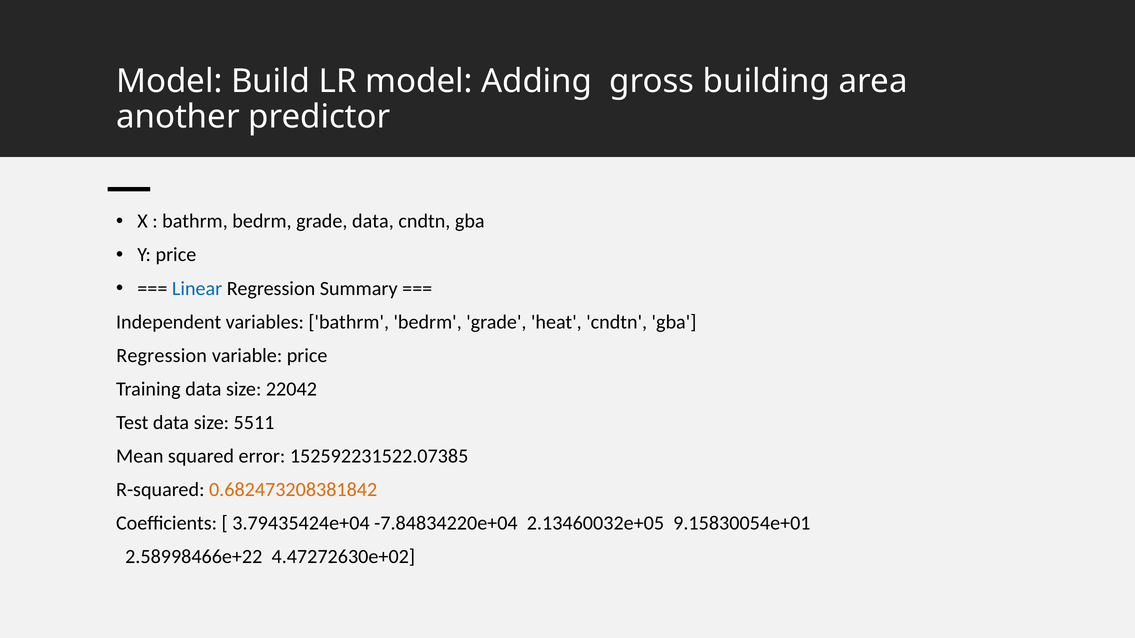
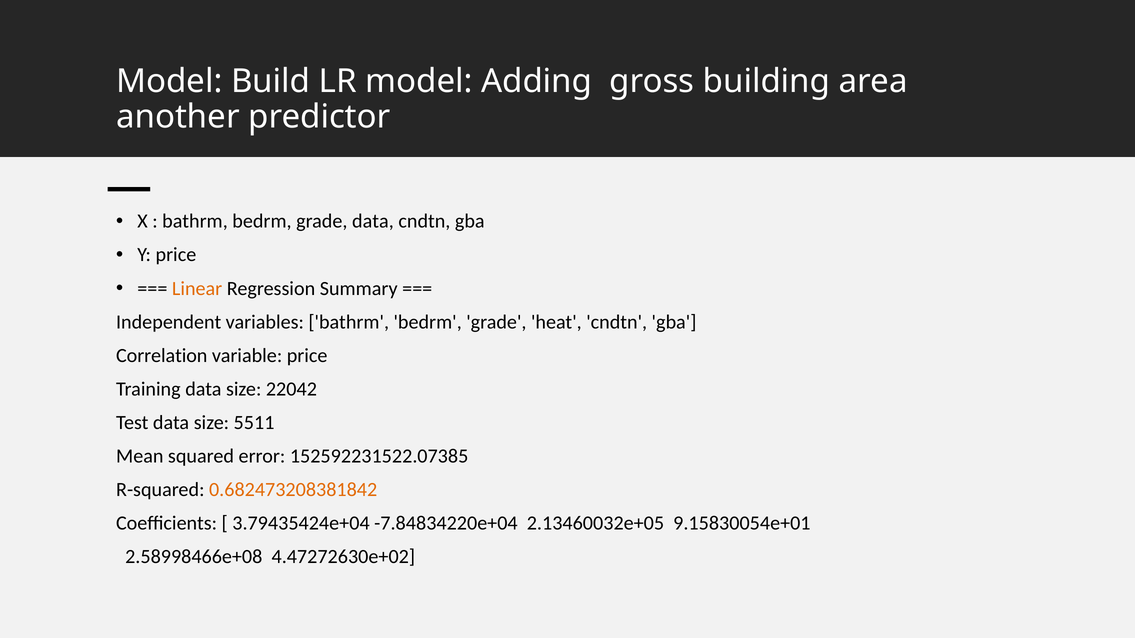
Linear colour: blue -> orange (197, 289)
Regression: Regression -> Correlation (162, 356)
2.58998466e+22: 2.58998466e+22 -> 2.58998466e+08 (194, 557)
